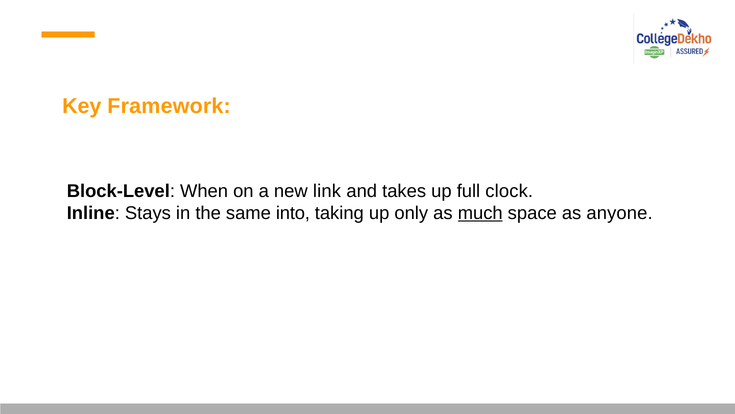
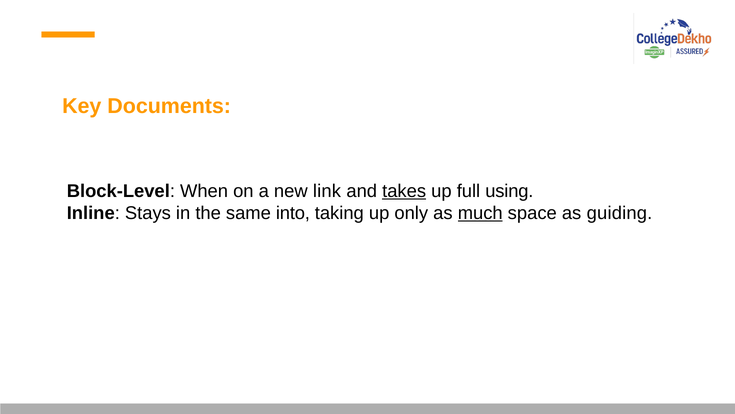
Framework: Framework -> Documents (169, 106)
takes underline: none -> present (404, 191)
clock: clock -> using (509, 191)
anyone: anyone -> guiding (620, 213)
